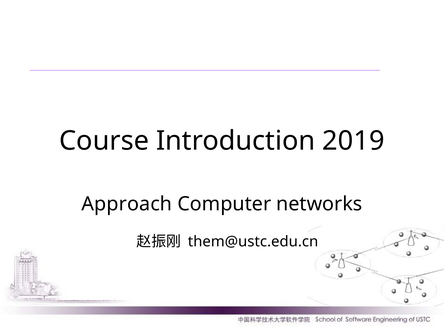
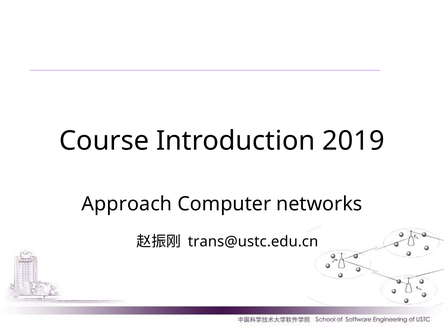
them@ustc.edu.cn: them@ustc.edu.cn -> trans@ustc.edu.cn (253, 241)
